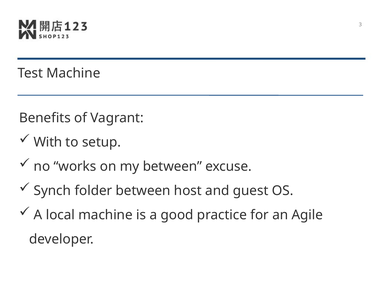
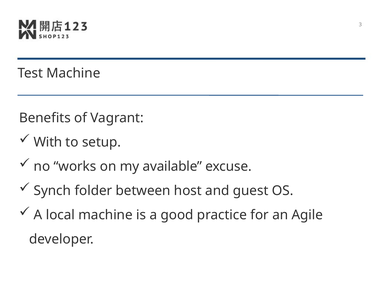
my between: between -> available (172, 167)
